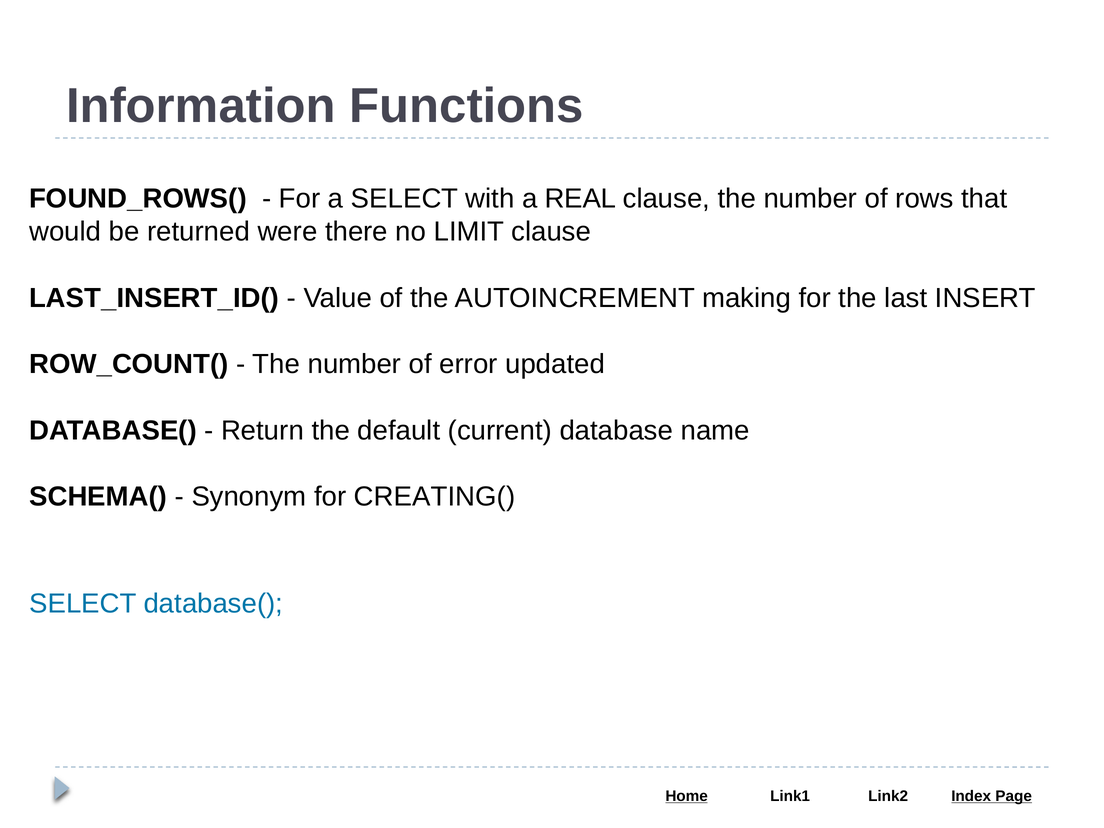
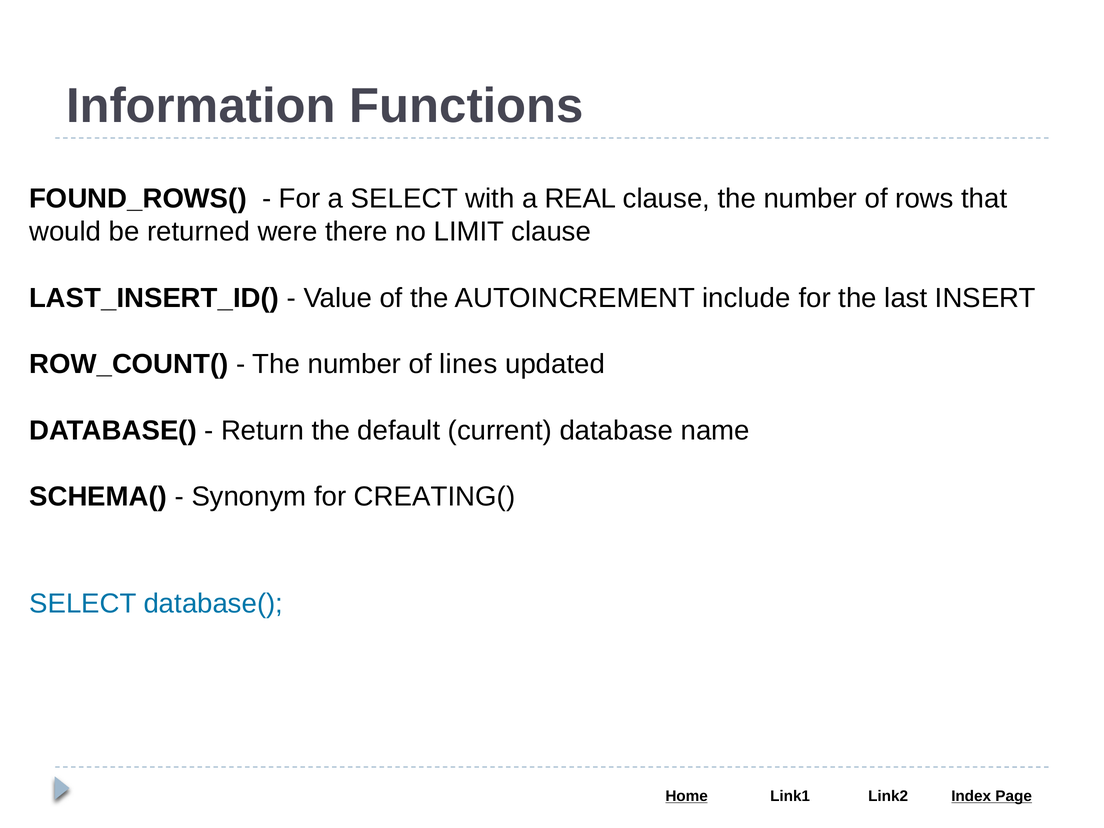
making: making -> include (746, 298)
error: error -> lines (468, 364)
